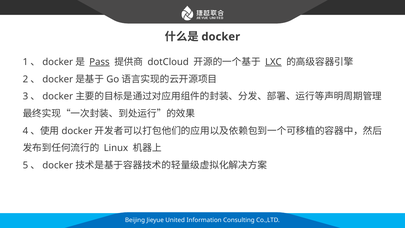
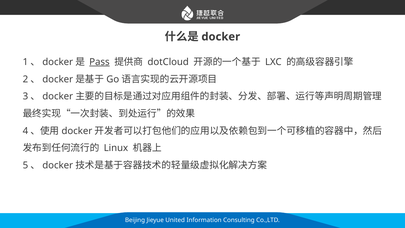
LXC underline: present -> none (273, 62)
